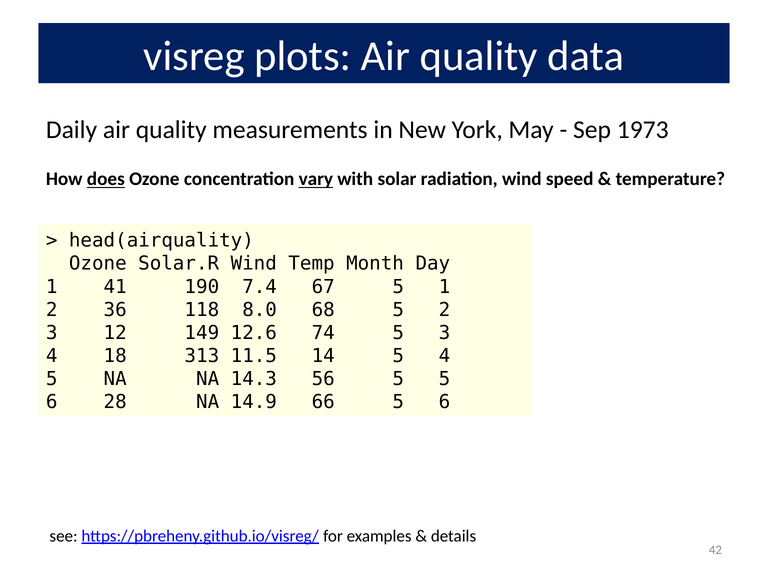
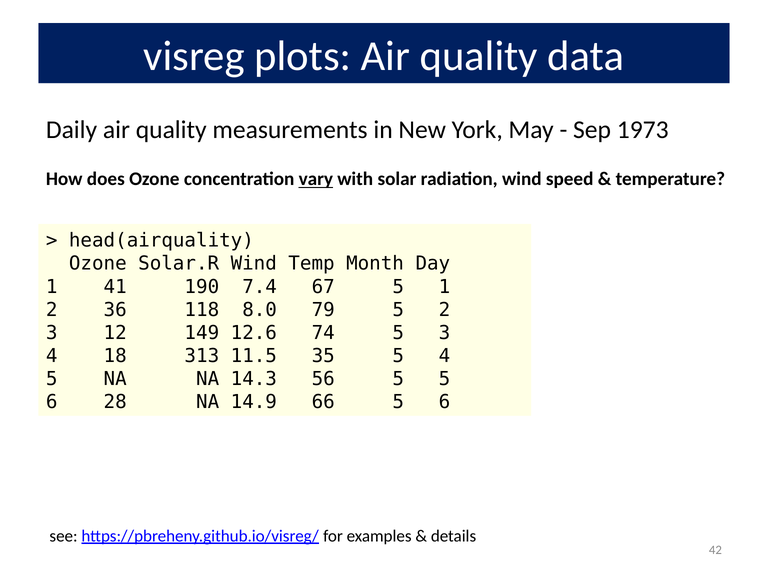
does underline: present -> none (106, 179)
68: 68 -> 79 (323, 310)
14: 14 -> 35 (323, 356)
